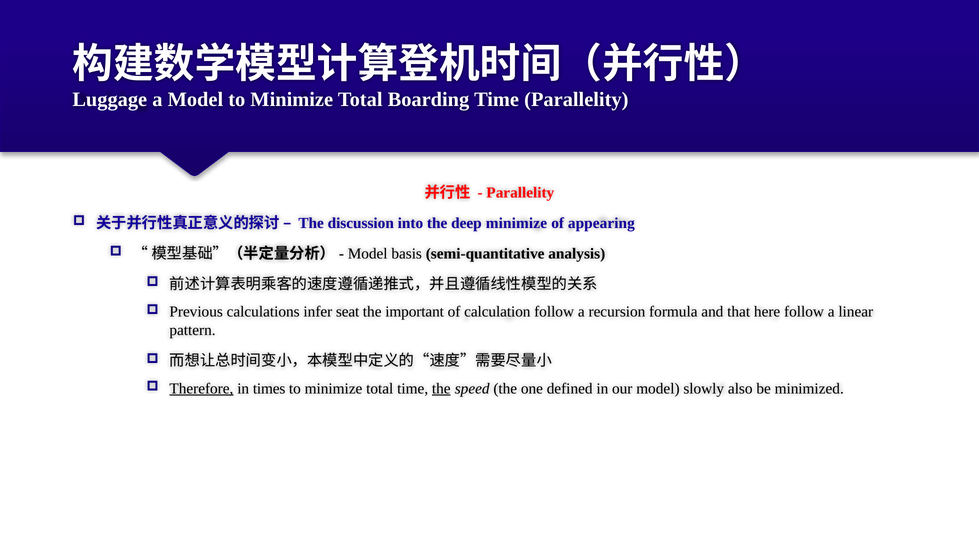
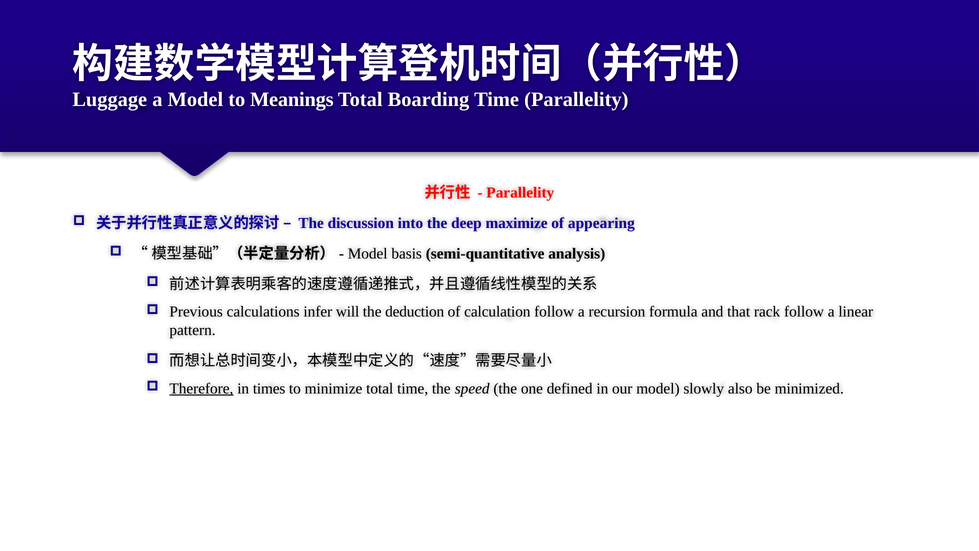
Model to Minimize: Minimize -> Meanings (292, 99)
deep minimize: minimize -> maximize (517, 223)
seat: seat -> will (348, 312)
important: important -> deduction (415, 312)
here: here -> rack (767, 312)
the underline: present -> none (441, 388)
